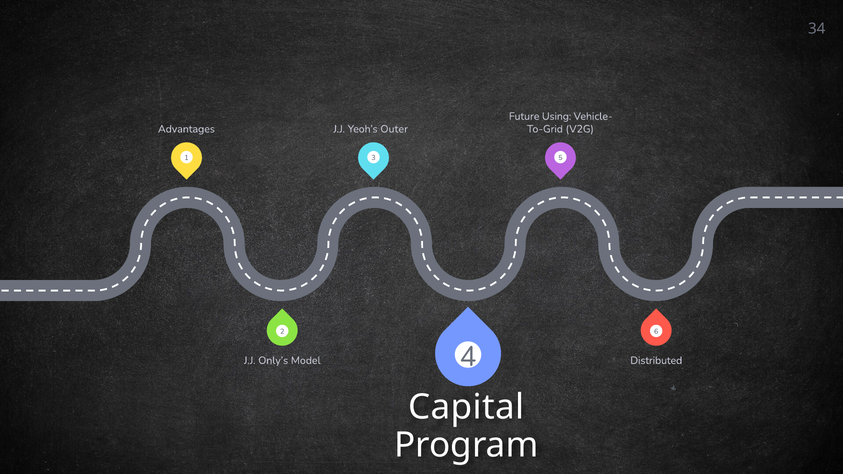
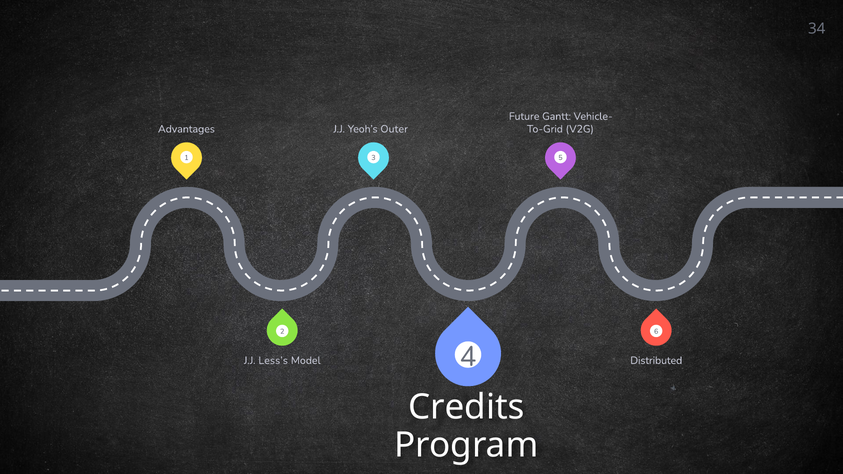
Using: Using -> Gantt (557, 116)
Only’s: Only’s -> Less’s (273, 361)
Capital: Capital -> Credits (466, 407)
